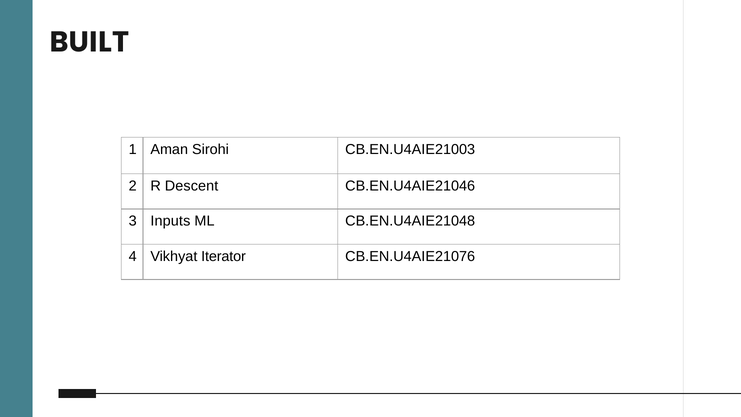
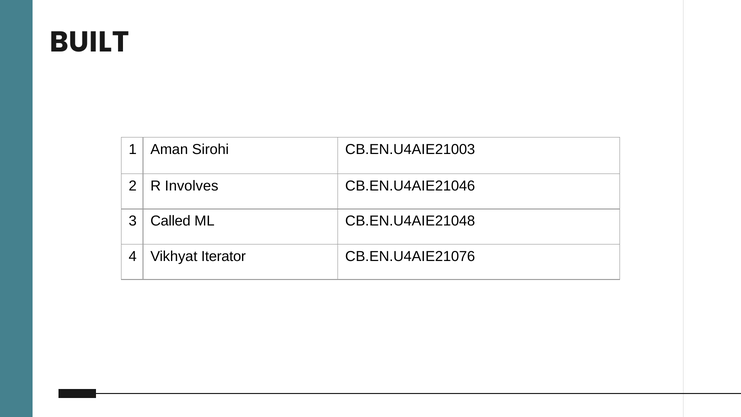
Descent: Descent -> Involves (192, 186)
Inputs: Inputs -> Called (170, 221)
